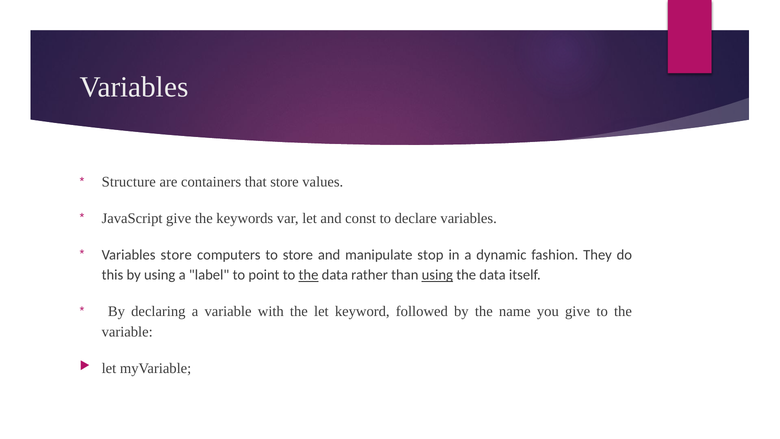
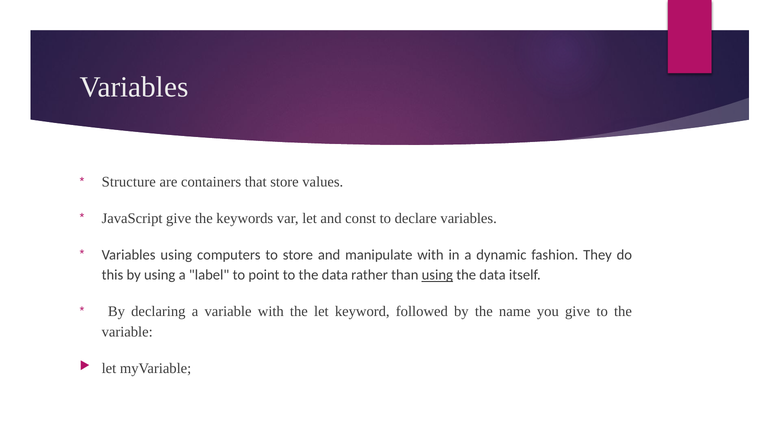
Variables store: store -> using (176, 255)
manipulate stop: stop -> with (430, 255)
the underline: present -> none (308, 275)
